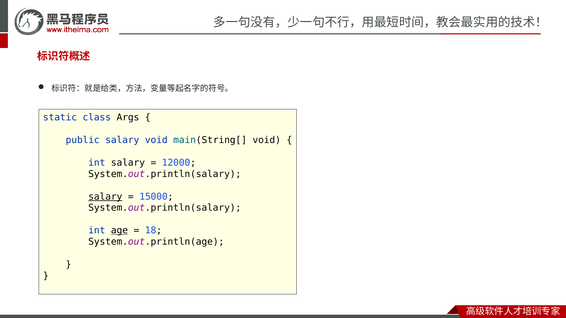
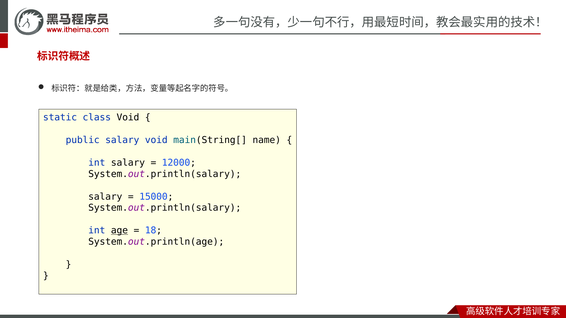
class Args: Args -> Void (128, 118)
main(String[ void: void -> name (267, 140)
salary underline: present -> none (105, 197)
